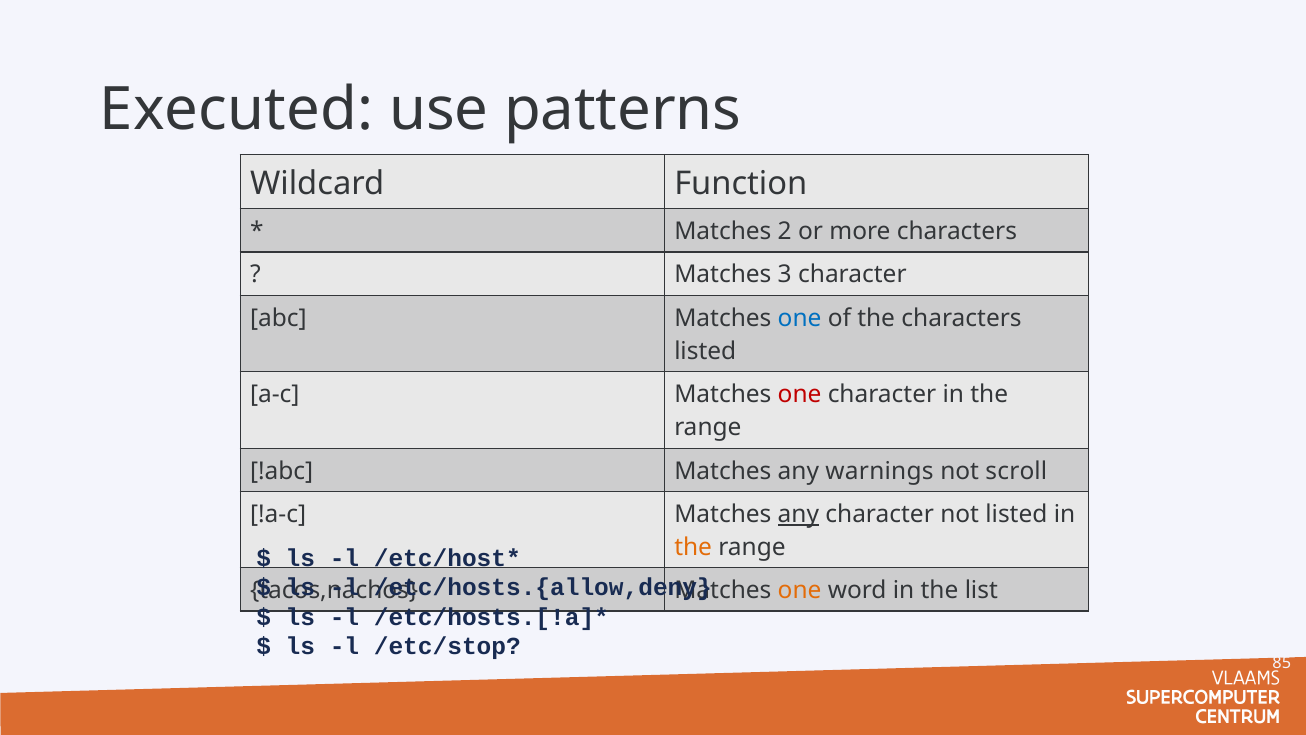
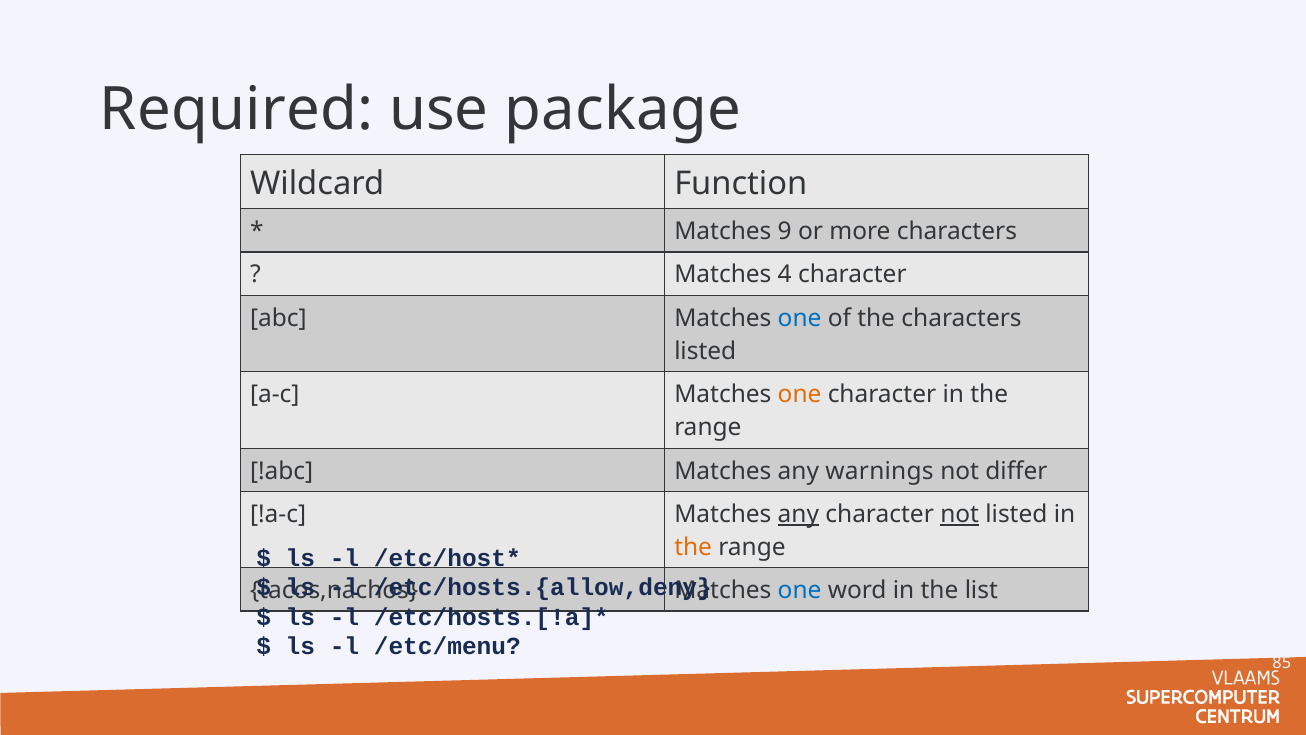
Executed: Executed -> Required (236, 110)
patterns: patterns -> package (623, 110)
2: 2 -> 9 (785, 232)
3: 3 -> 4 (785, 275)
one colour: red -> orange (800, 394)
scroll: scroll -> differ (1016, 471)
not underline: none -> present (960, 514)
one colour: orange -> blue (800, 590)
/etc/stop: /etc/stop -> /etc/menu (447, 646)
